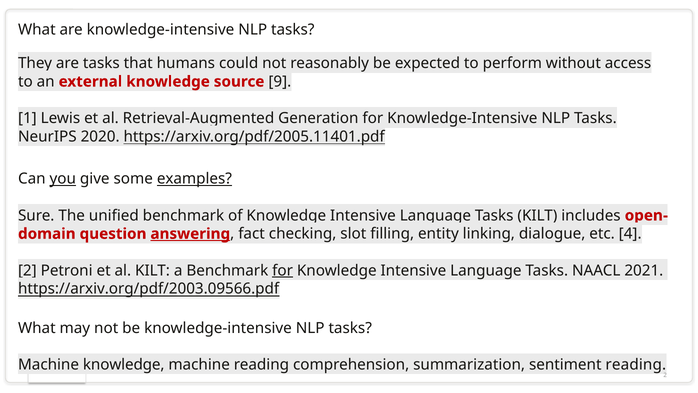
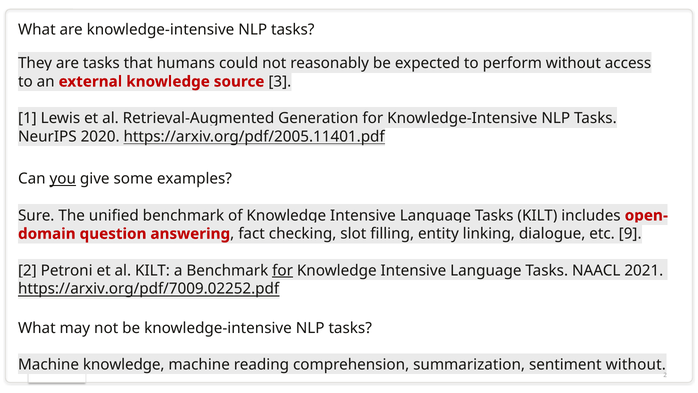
9: 9 -> 3 (280, 82)
examples underline: present -> none (194, 179)
answering underline: present -> none (190, 234)
4: 4 -> 9 (630, 234)
https://arxiv.org/pdf/2003.09566.pdf: https://arxiv.org/pdf/2003.09566.pdf -> https://arxiv.org/pdf/7009.02252.pdf (149, 289)
sentiment reading: reading -> without (636, 364)
